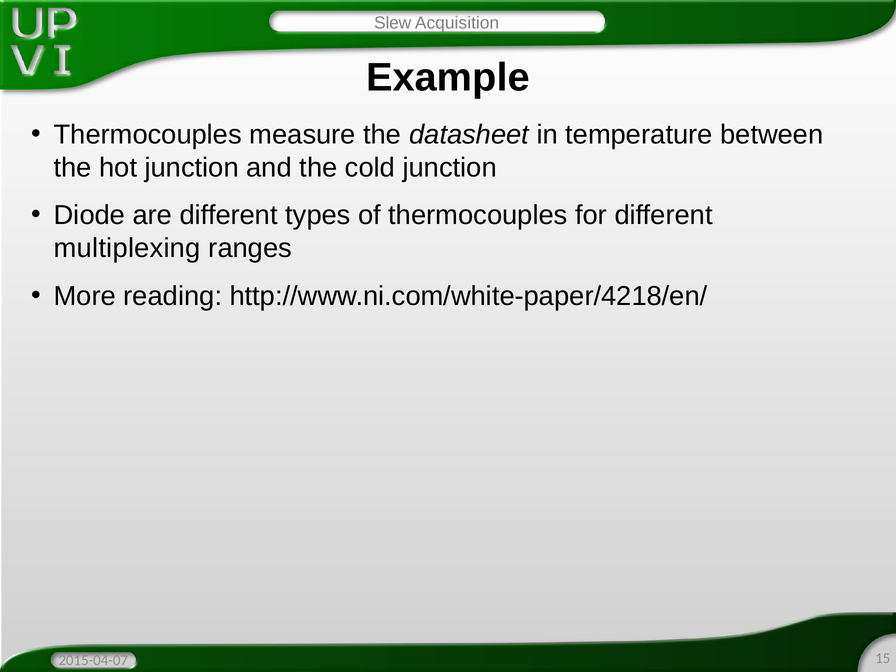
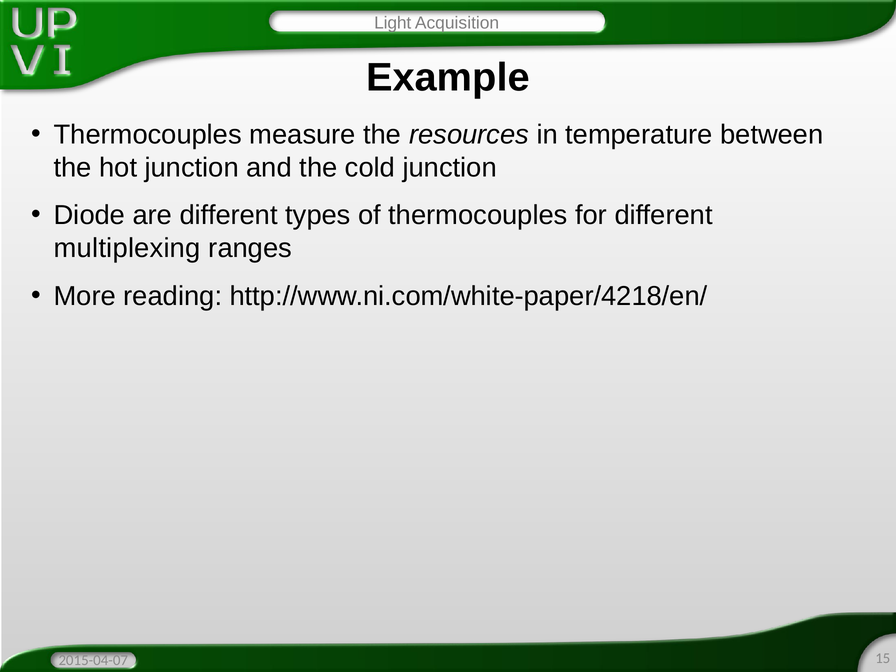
Slew: Slew -> Light (393, 23)
datasheet: datasheet -> resources (469, 135)
